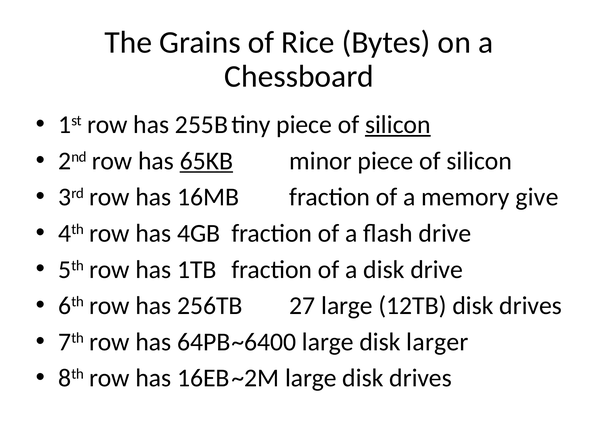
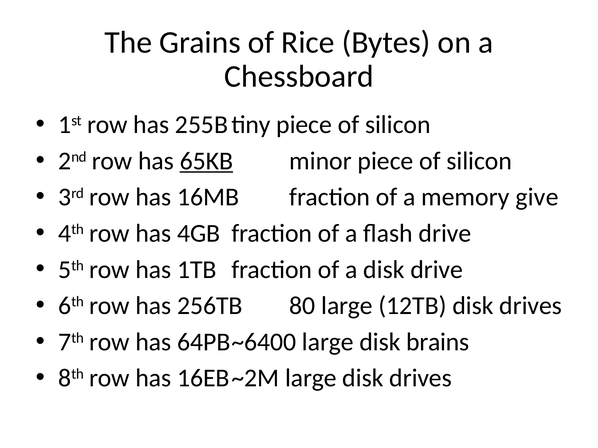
silicon underline: present -> none (398, 125)
27: 27 -> 80 (302, 306)
larger: larger -> brains (438, 342)
